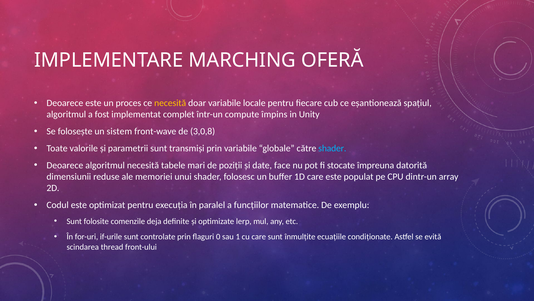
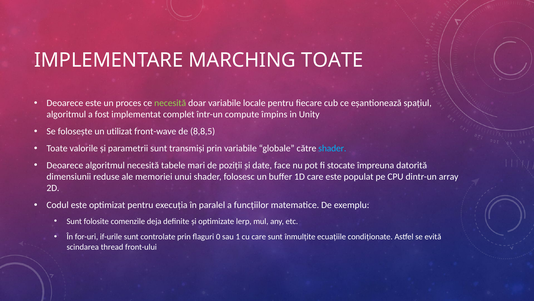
MARCHING OFERĂ: OFERĂ -> TOATE (332, 60)
necesită colour: yellow -> light green (170, 103)
sistem: sistem -> utilizat (119, 131)
3,0,8: 3,0,8 -> 8,8,5 (203, 131)
